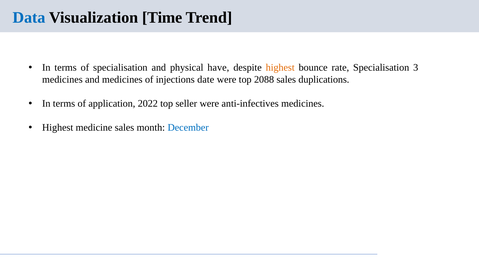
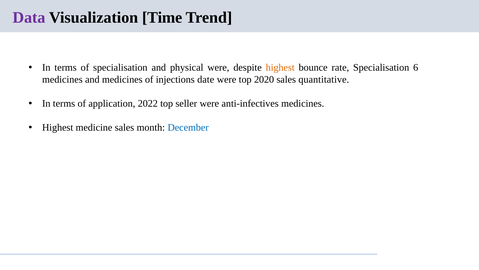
Data colour: blue -> purple (29, 17)
physical have: have -> were (218, 68)
3: 3 -> 6 (416, 68)
2088: 2088 -> 2020 (264, 80)
duplications: duplications -> quantitative (324, 80)
